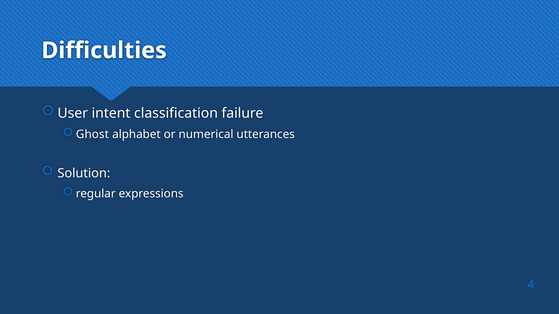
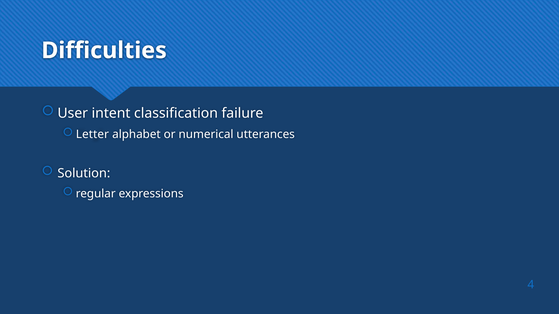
Ghost: Ghost -> Letter (92, 134)
